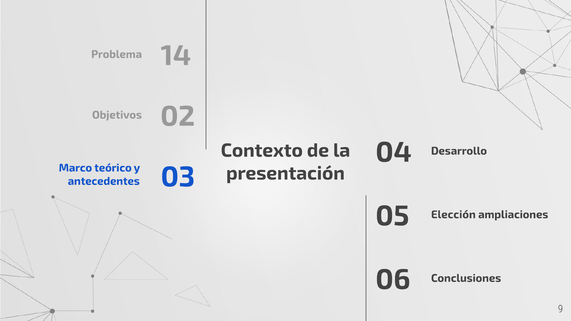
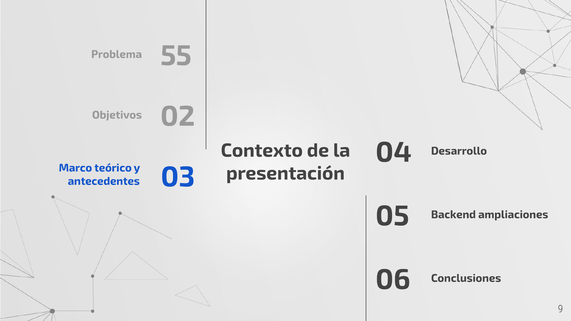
14: 14 -> 55 (176, 56)
Elección: Elección -> Backend (453, 215)
